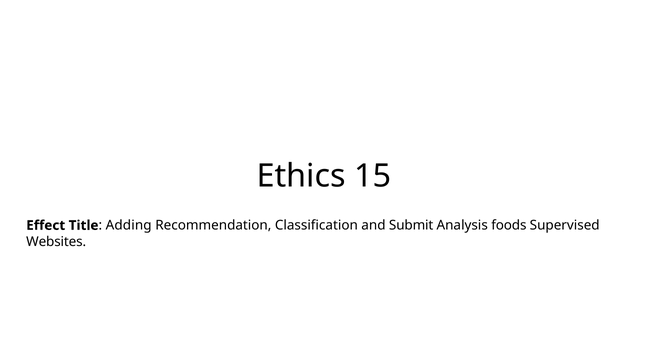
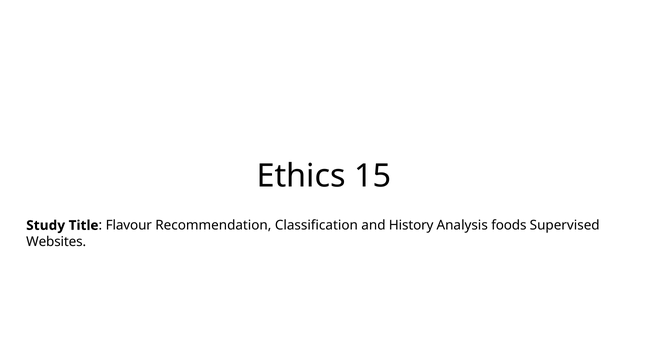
Effect: Effect -> Study (46, 226)
Adding: Adding -> Flavour (129, 226)
Submit: Submit -> History (411, 226)
